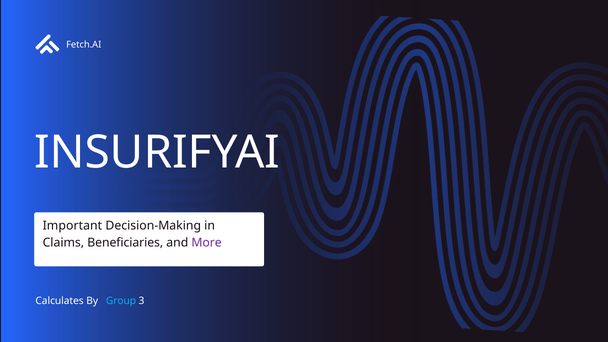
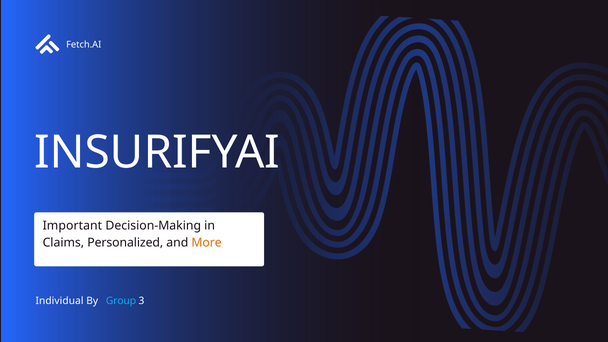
Beneficiaries: Beneficiaries -> Personalized (125, 243)
More colour: purple -> orange (207, 243)
Calculates: Calculates -> Individual (60, 301)
